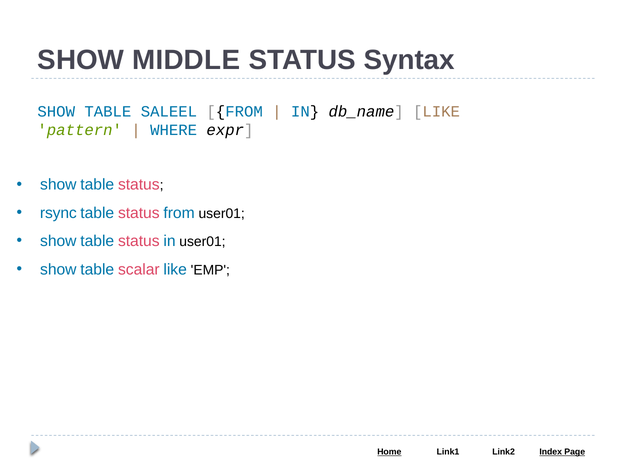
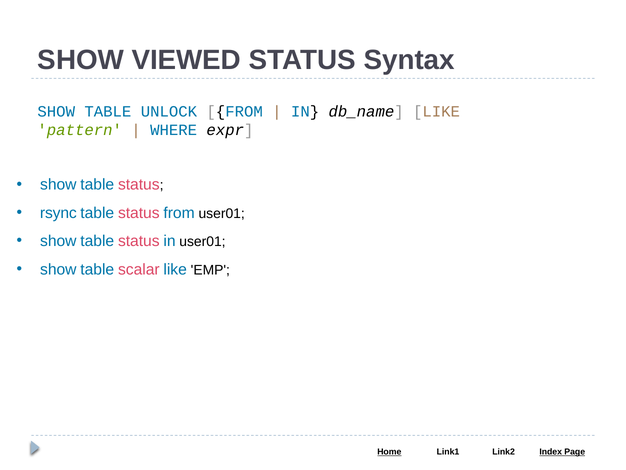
MIDDLE: MIDDLE -> VIEWED (186, 60)
SALEEL: SALEEL -> UNLOCK (169, 111)
